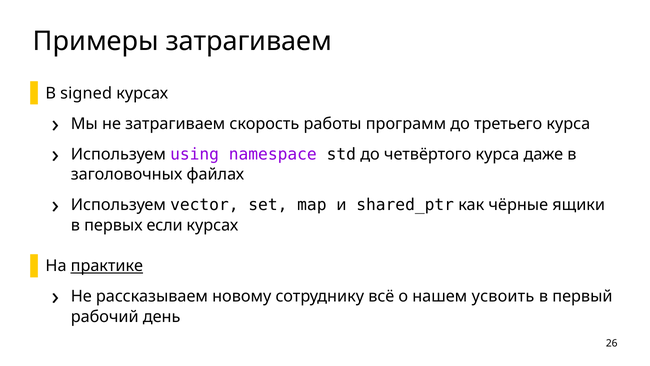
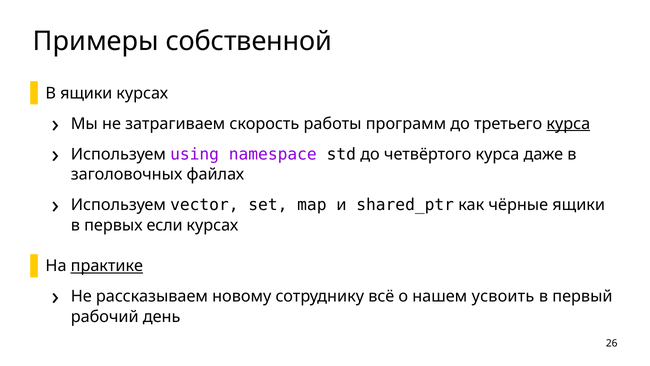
Примеры затрагиваем: затрагиваем -> собственной (249, 41)
В signed: signed -> ящики (86, 93)
курса underline: none -> present (568, 124)
